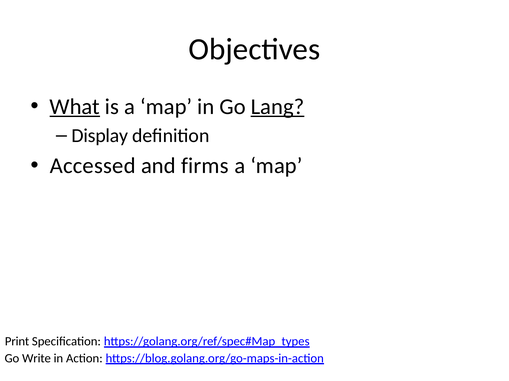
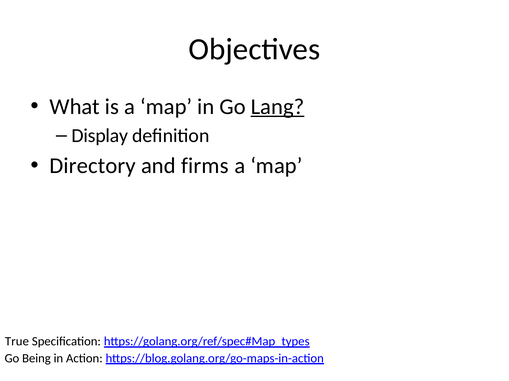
What underline: present -> none (75, 107)
Accessed: Accessed -> Directory (93, 166)
Print: Print -> True (17, 342)
Write: Write -> Being (36, 359)
